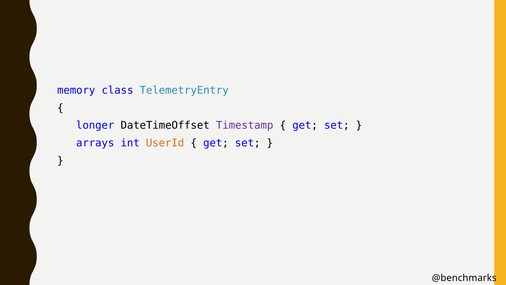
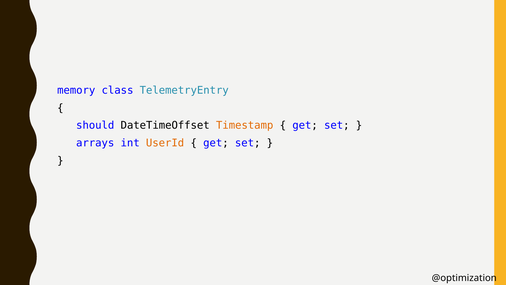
longer: longer -> should (95, 125)
Timestamp colour: purple -> orange (245, 125)
@benchmarks: @benchmarks -> @optimization (464, 278)
